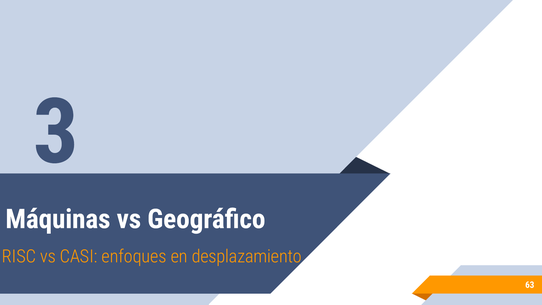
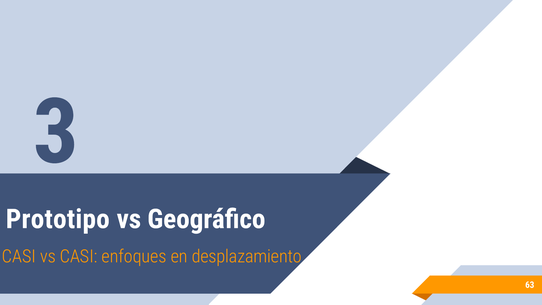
Máquinas: Máquinas -> Prototipo (58, 219)
RISC: RISC -> CASI (19, 256)
